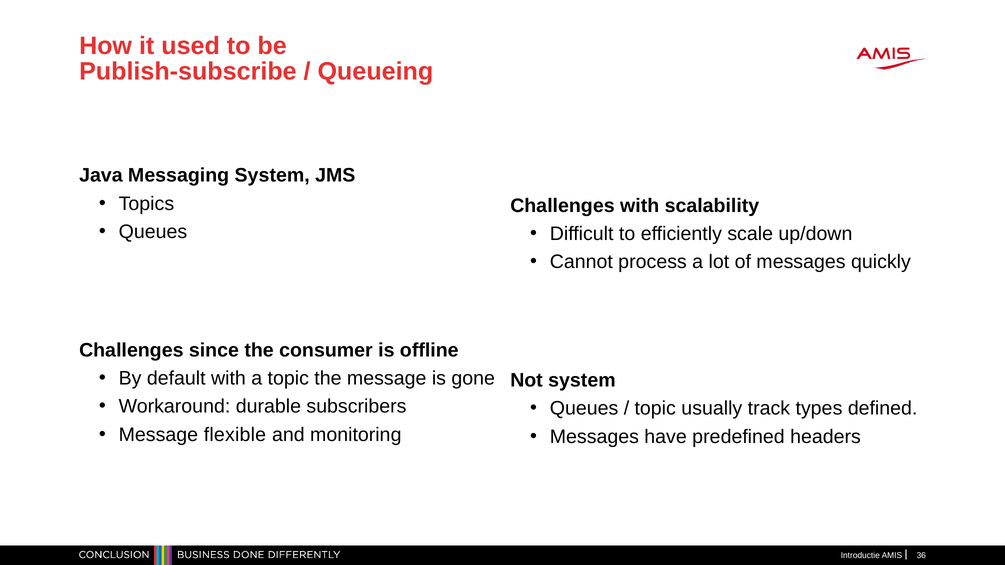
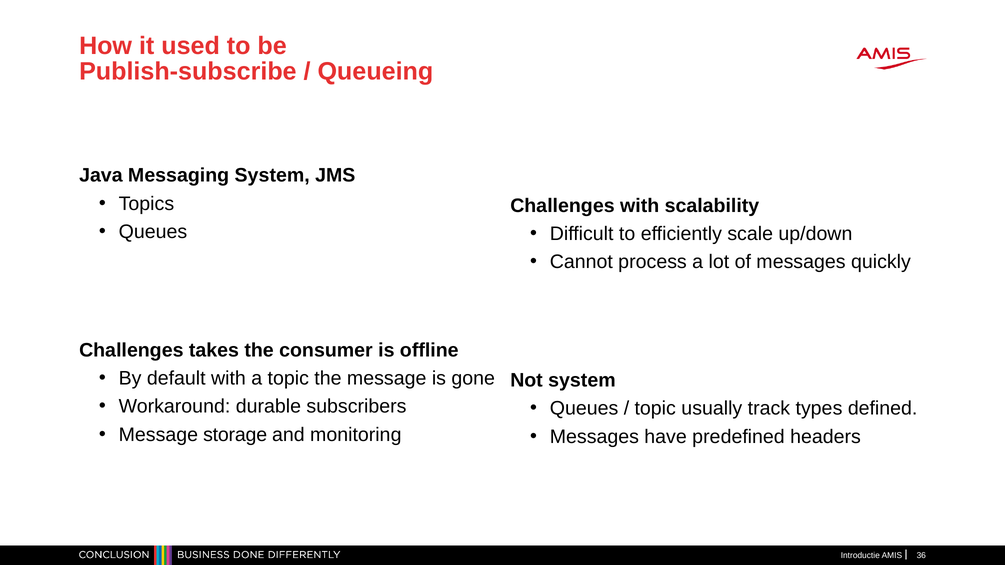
since: since -> takes (214, 350)
flexible: flexible -> storage (235, 435)
